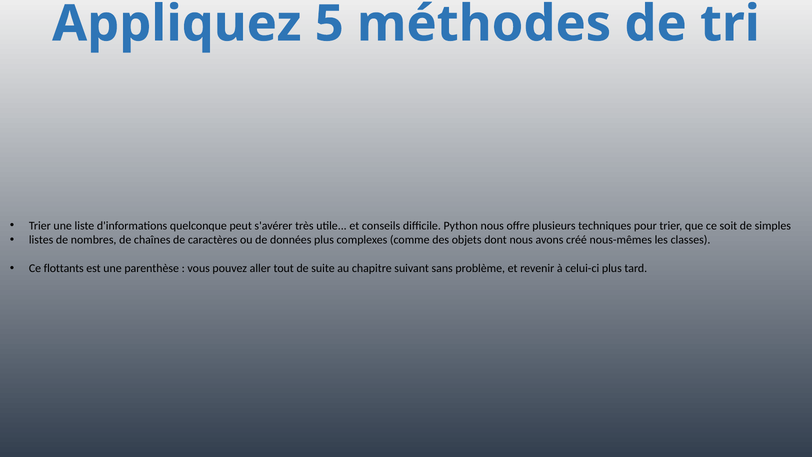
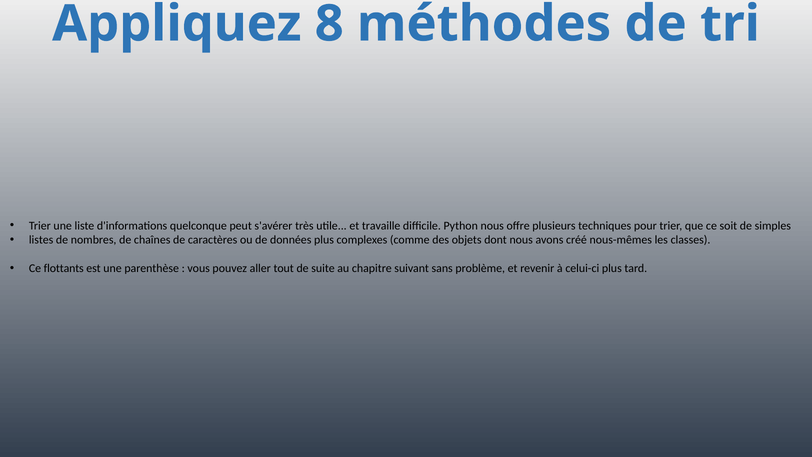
5: 5 -> 8 (329, 24)
conseils: conseils -> travaille (381, 225)
